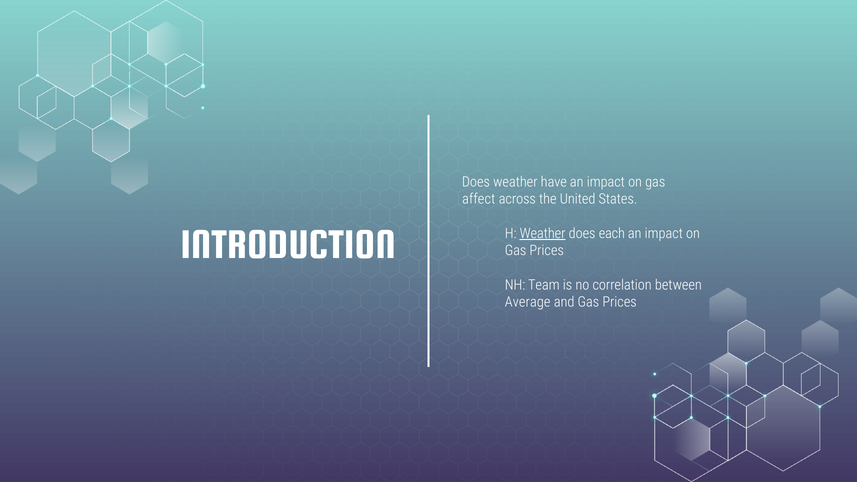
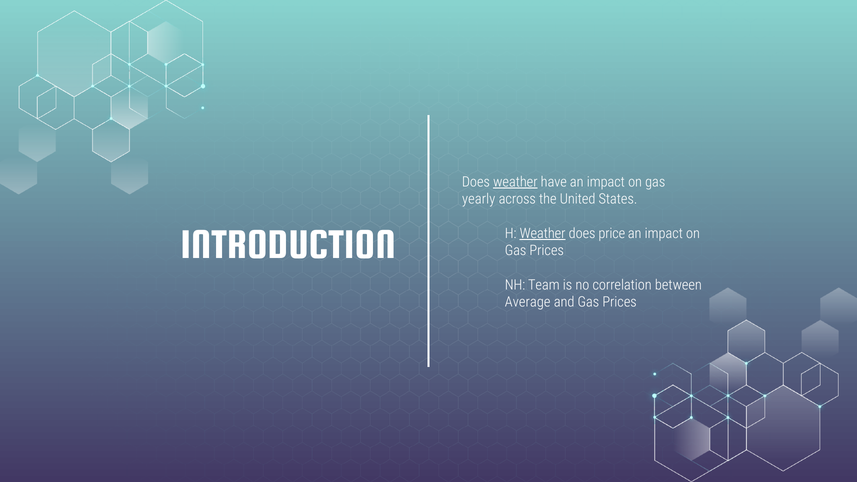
weather underline: none -> present (515, 182)
affect: affect -> yearly (479, 199)
each: each -> price (612, 233)
